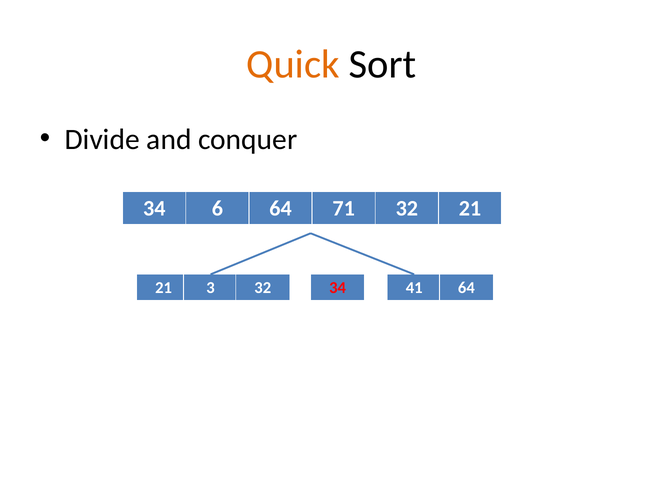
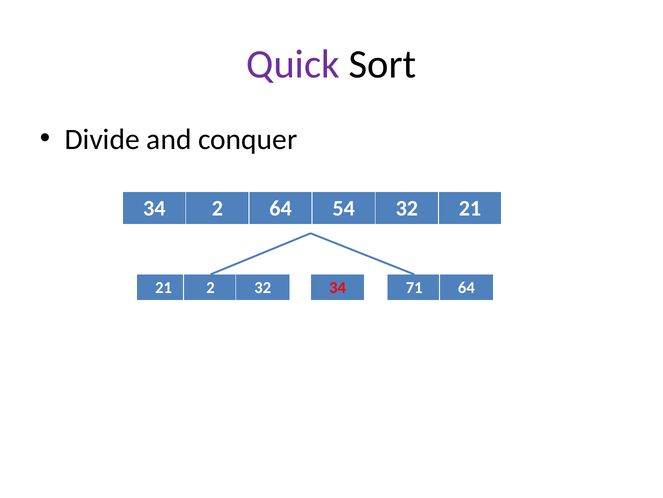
Quick colour: orange -> purple (293, 64)
34 6: 6 -> 2 (217, 208)
71: 71 -> 54 (344, 208)
21 3: 3 -> 2 (211, 288)
41: 41 -> 71 (414, 288)
